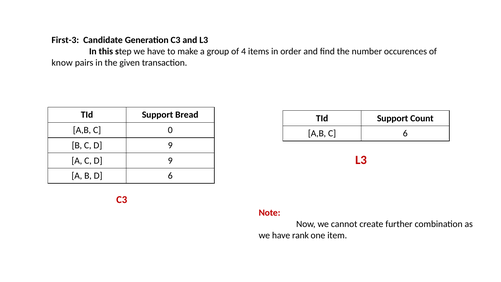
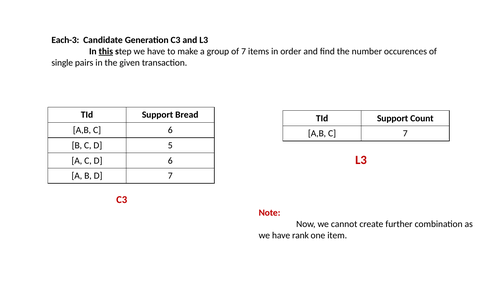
First-3: First-3 -> Each-3 (65, 40)
this underline: none -> present (106, 51)
of 4: 4 -> 7 (244, 51)
know: know -> single (62, 63)
C 0: 0 -> 6 (170, 130)
C 6: 6 -> 7 (405, 133)
B C D 9: 9 -> 5 (170, 145)
A C D 9: 9 -> 6 (170, 161)
D 6: 6 -> 7 (170, 176)
